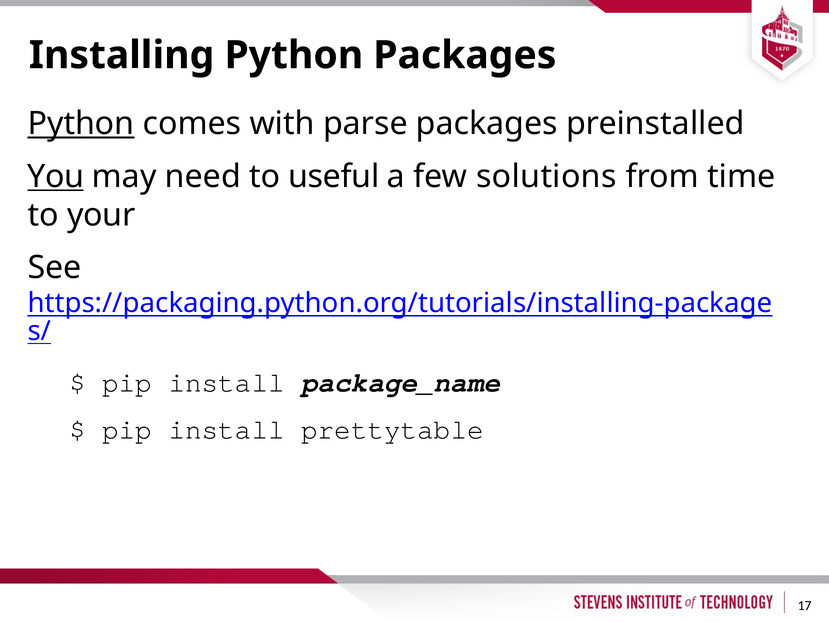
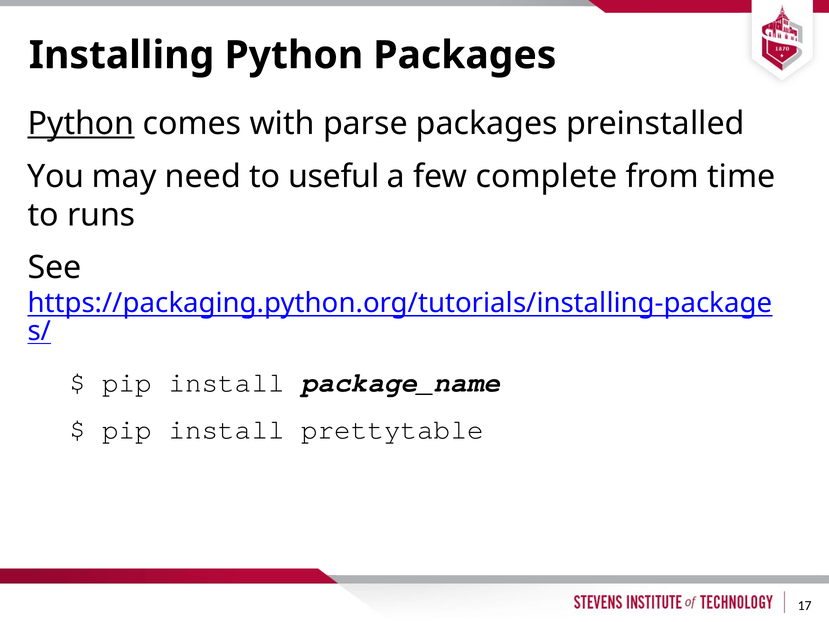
You underline: present -> none (56, 176)
solutions: solutions -> complete (546, 176)
your: your -> runs (101, 215)
